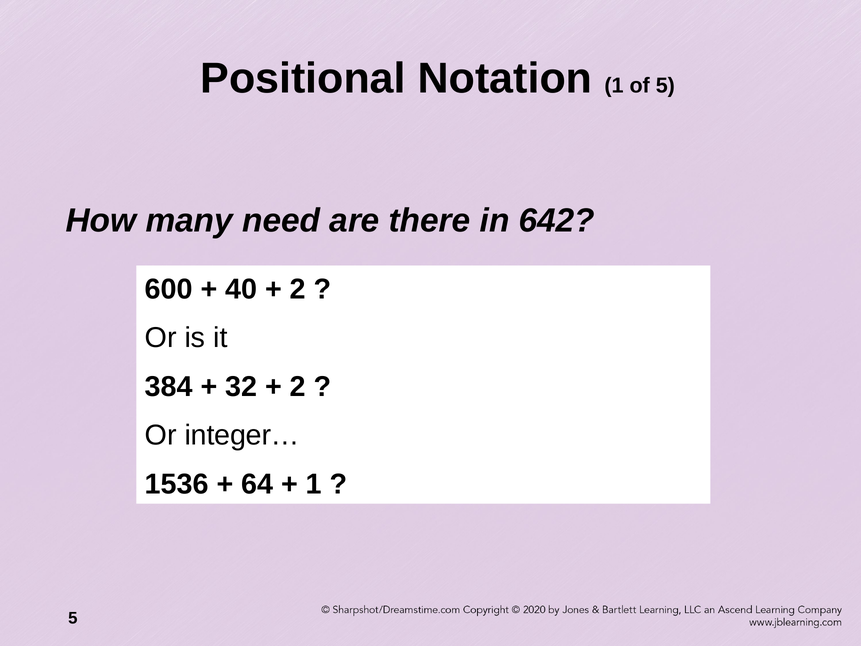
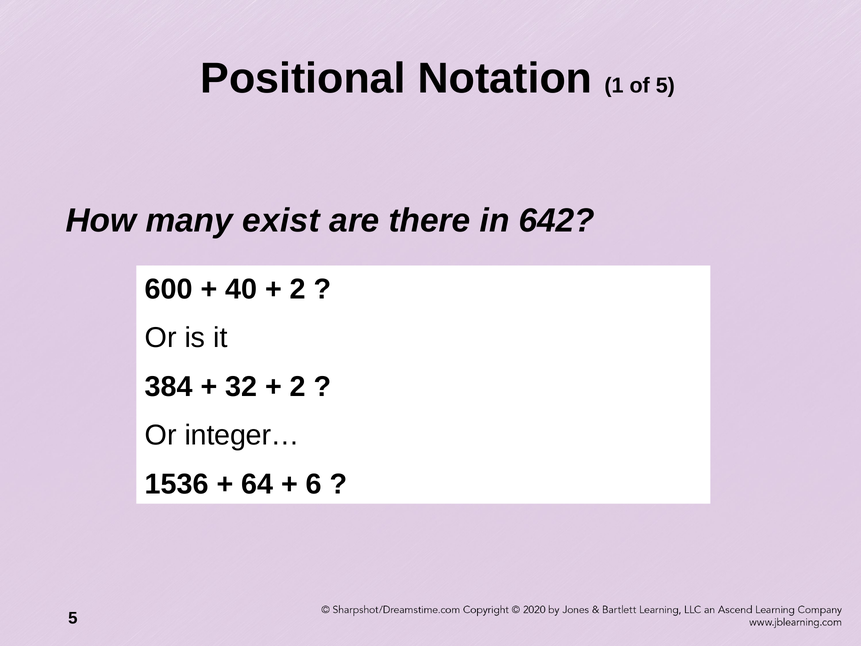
need: need -> exist (281, 220)
1: 1 -> 6 (314, 484)
